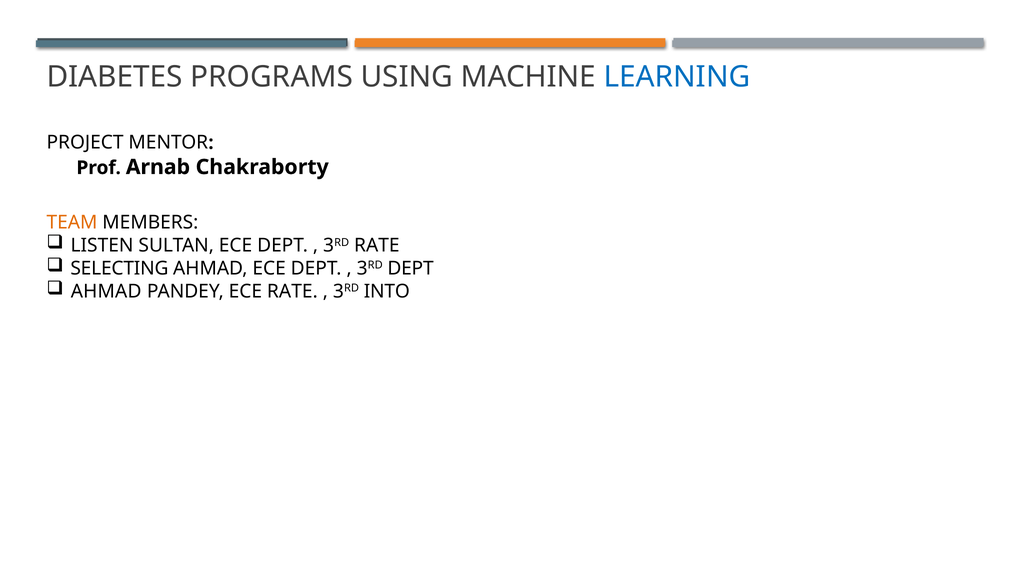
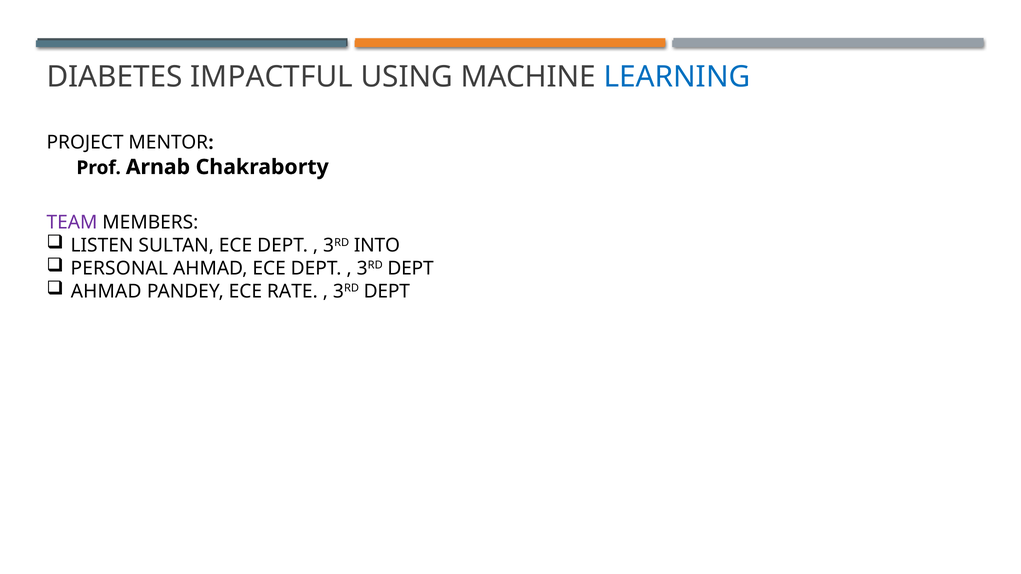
PROGRAMS: PROGRAMS -> IMPACTFUL (272, 77)
TEAM colour: orange -> purple (72, 223)
3RD RATE: RATE -> INTO (377, 246)
SELECTING: SELECTING -> PERSONAL (119, 269)
INTO: INTO -> DEPT (387, 292)
